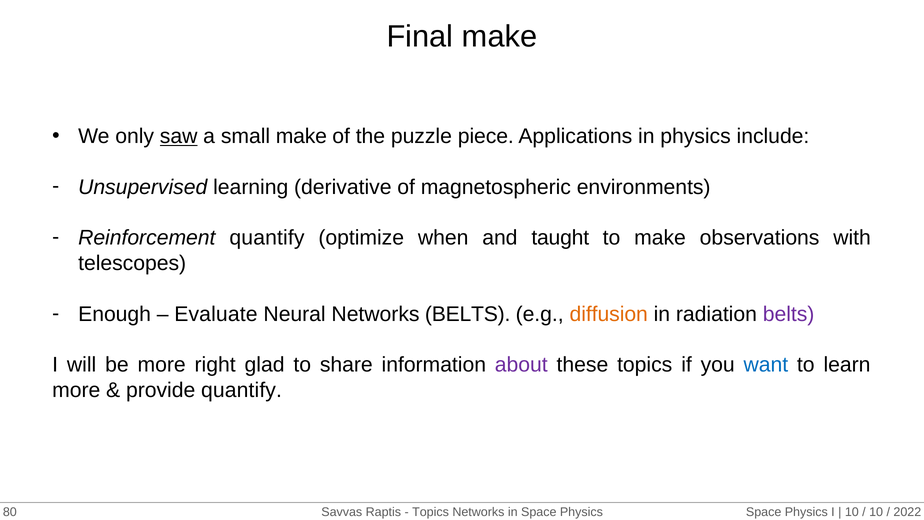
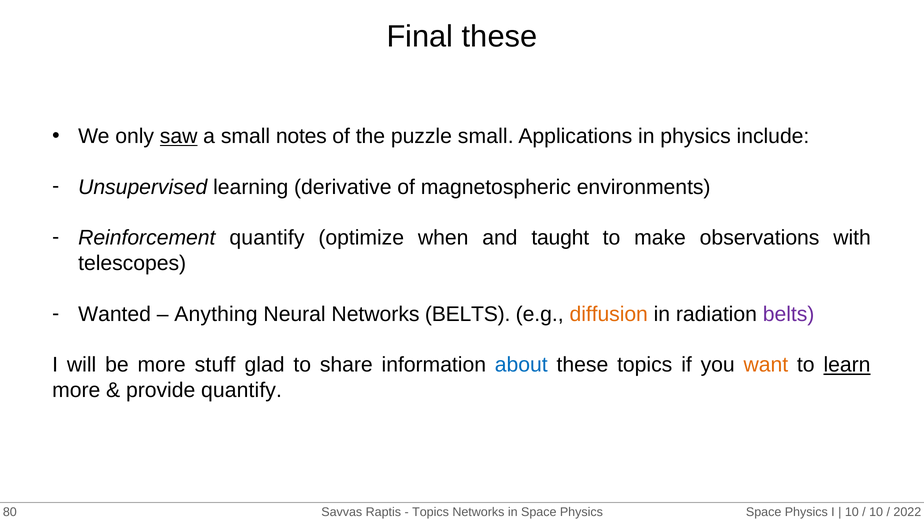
Final make: make -> these (500, 37)
small make: make -> notes (301, 136)
puzzle piece: piece -> small (486, 136)
Enough: Enough -> Wanted (115, 314)
Evaluate: Evaluate -> Anything (216, 314)
right: right -> stuff (215, 365)
about colour: purple -> blue (521, 365)
want colour: blue -> orange (766, 365)
learn underline: none -> present (847, 365)
